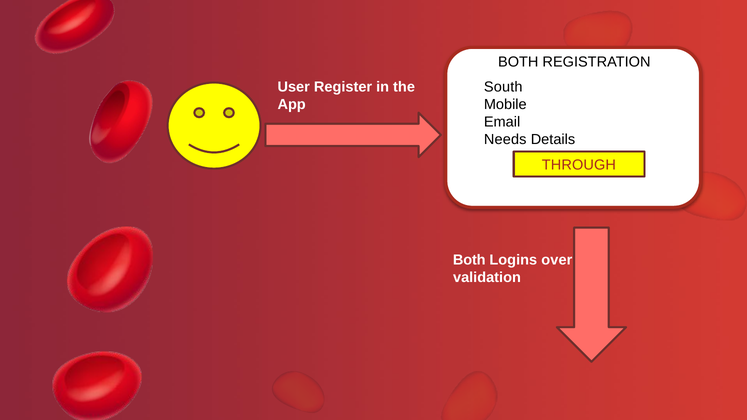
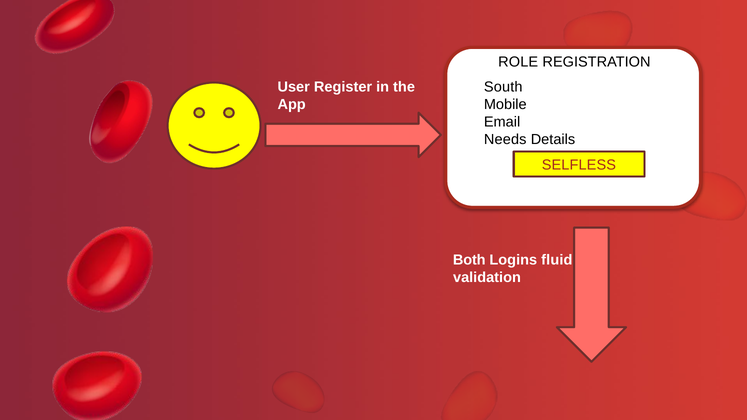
BOTH: BOTH -> ROLE (518, 62)
THROUGH: THROUGH -> SELFLESS (579, 165)
over: over -> fluid (557, 260)
